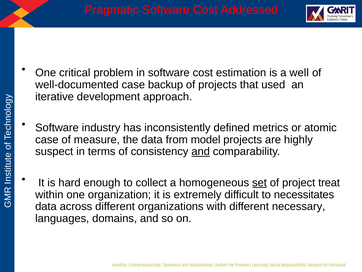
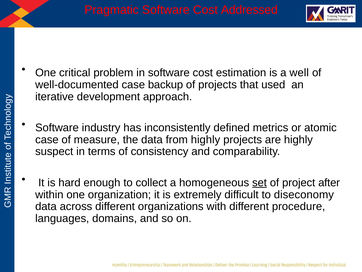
from model: model -> highly (206, 139)
and underline: present -> none (201, 151)
treat: treat -> after (329, 182)
necessitates: necessitates -> diseconomy (304, 194)
necessary: necessary -> procedure (299, 206)
